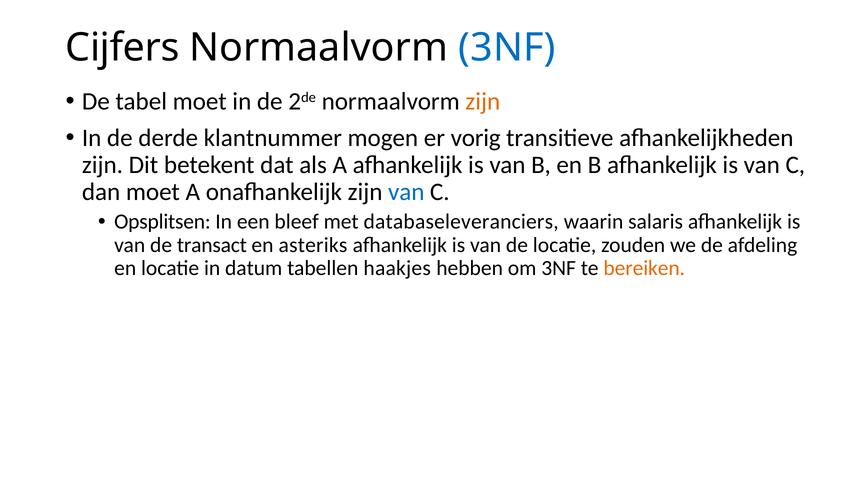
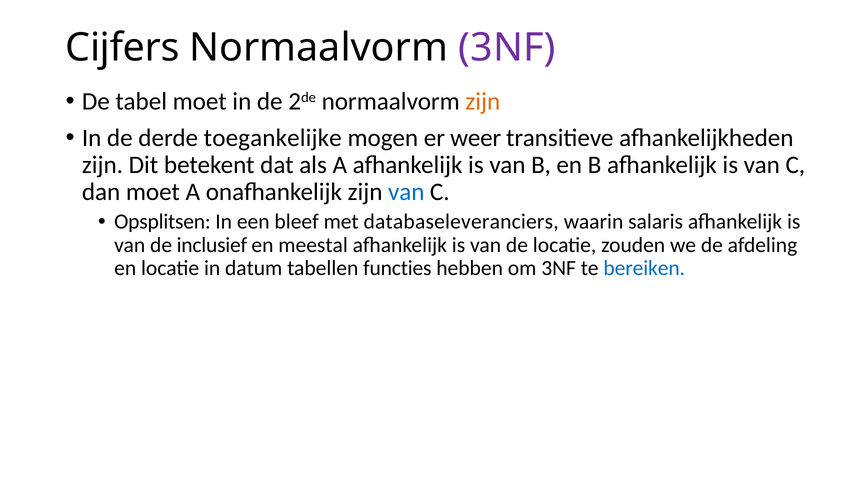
3NF colour: blue -> purple (507, 48)
klantnummer: klantnummer -> toegankelijke (273, 138)
vorig: vorig -> weer (476, 138)
transact: transact -> inclusief (212, 245)
asteriks: asteriks -> meestal (313, 245)
haakjes: haakjes -> functies (397, 268)
bereiken colour: orange -> blue (644, 268)
